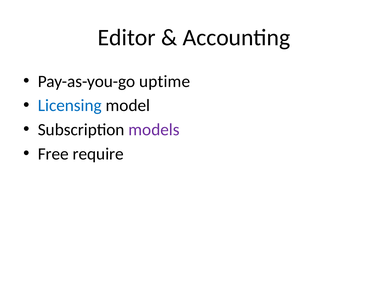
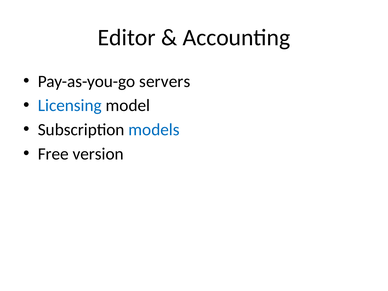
uptime: uptime -> servers (165, 81)
models colour: purple -> blue (154, 130)
require: require -> version (98, 154)
